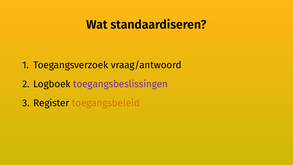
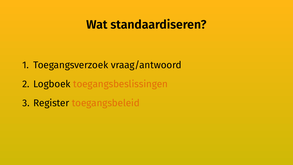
toegangsbeslissingen colour: purple -> orange (121, 84)
